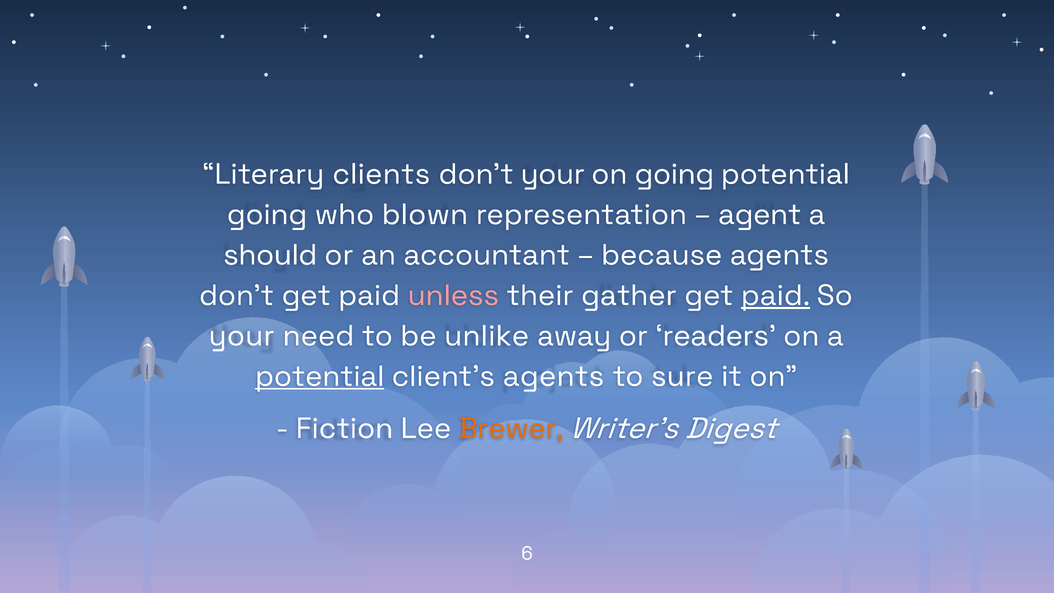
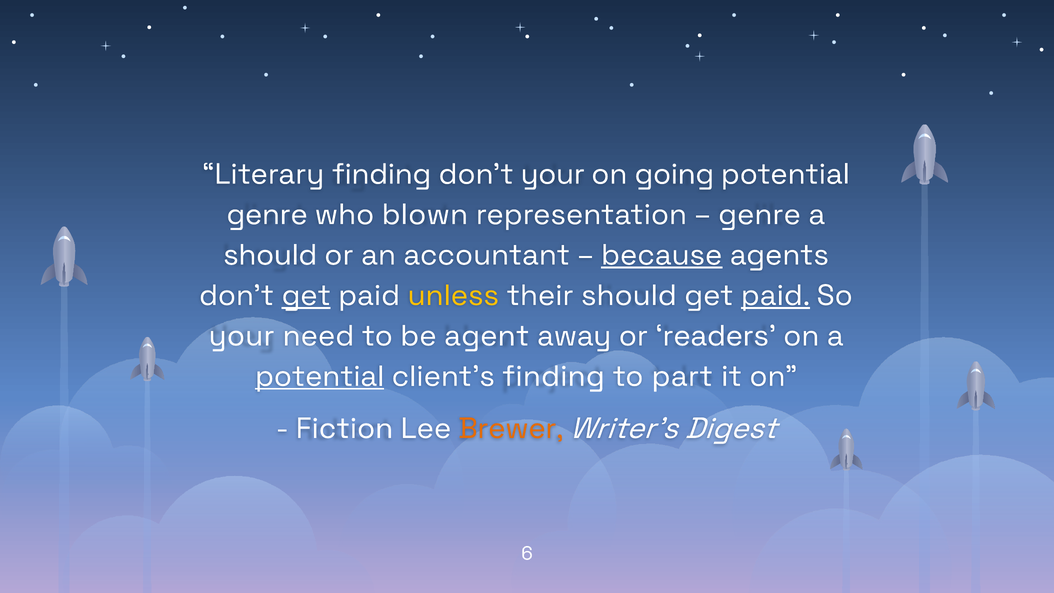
Literary clients: clients -> finding (382, 174)
going: going -> genre (267, 214)
agent: agent -> genre (760, 214)
because underline: none -> present (662, 255)
get underline: none -> present (306, 295)
unless colour: pink -> yellow (453, 295)
their gather: gather -> should (629, 295)
unlike: unlike -> agent (487, 336)
client’s agents: agents -> finding (553, 376)
sure: sure -> part (682, 376)
